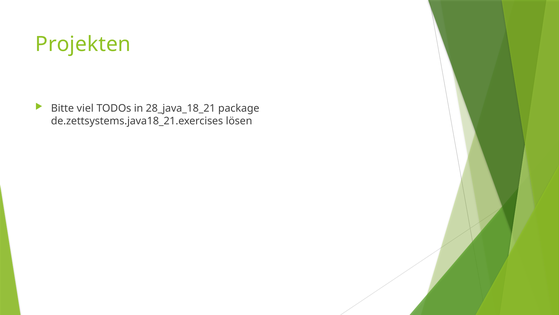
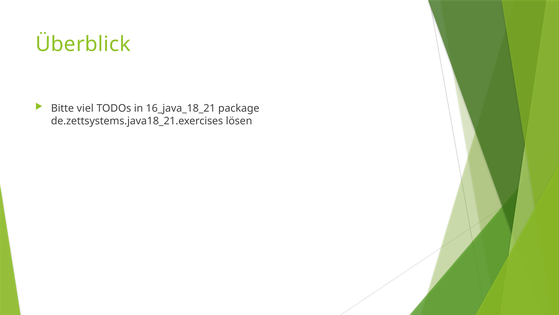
Projekten: Projekten -> Überblick (83, 44)
28_java_18_21: 28_java_18_21 -> 16_java_18_21 (181, 108)
